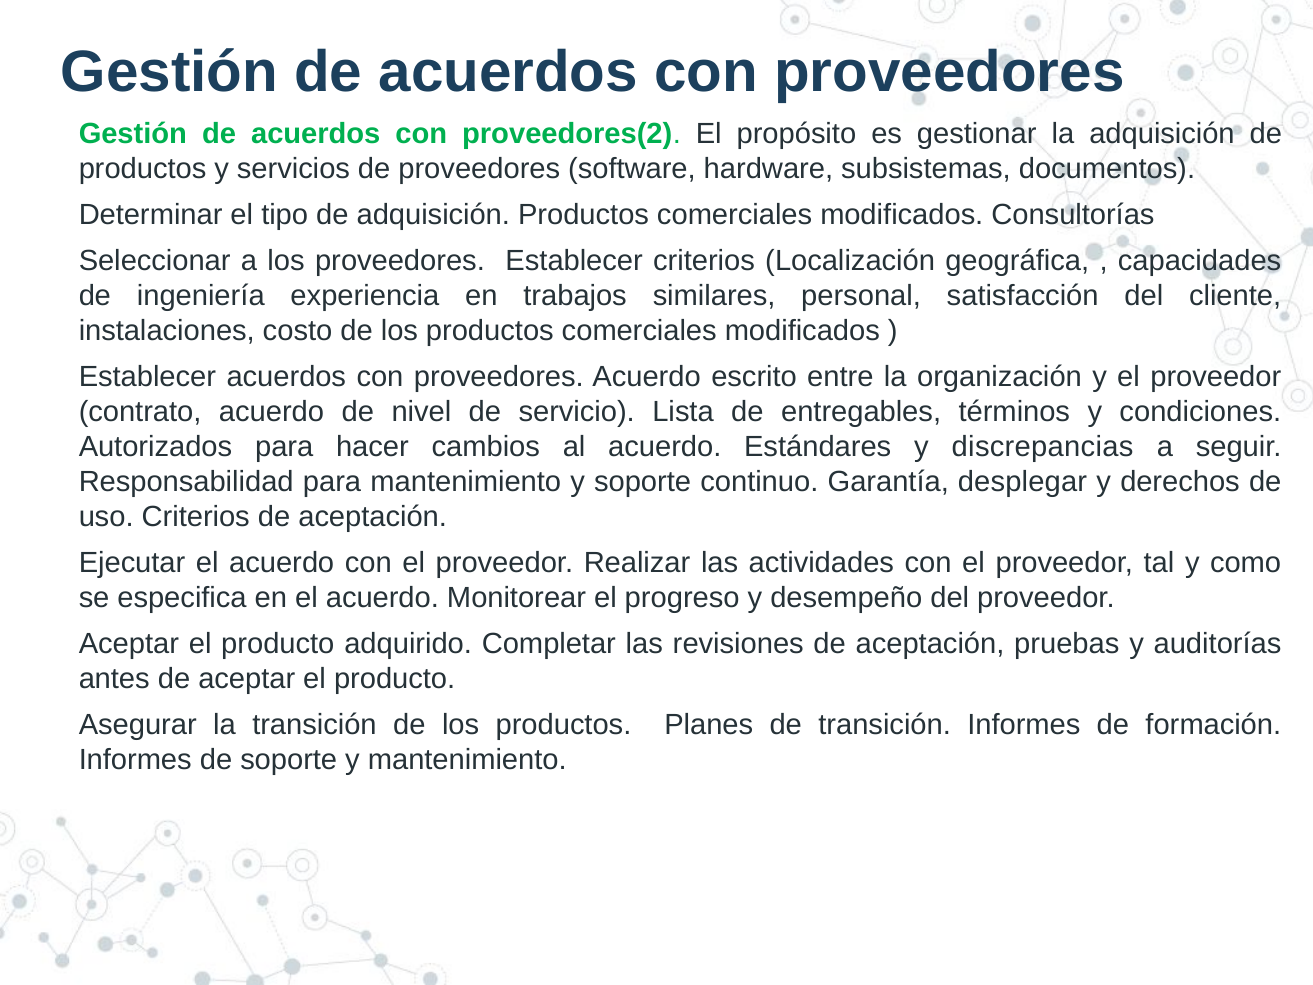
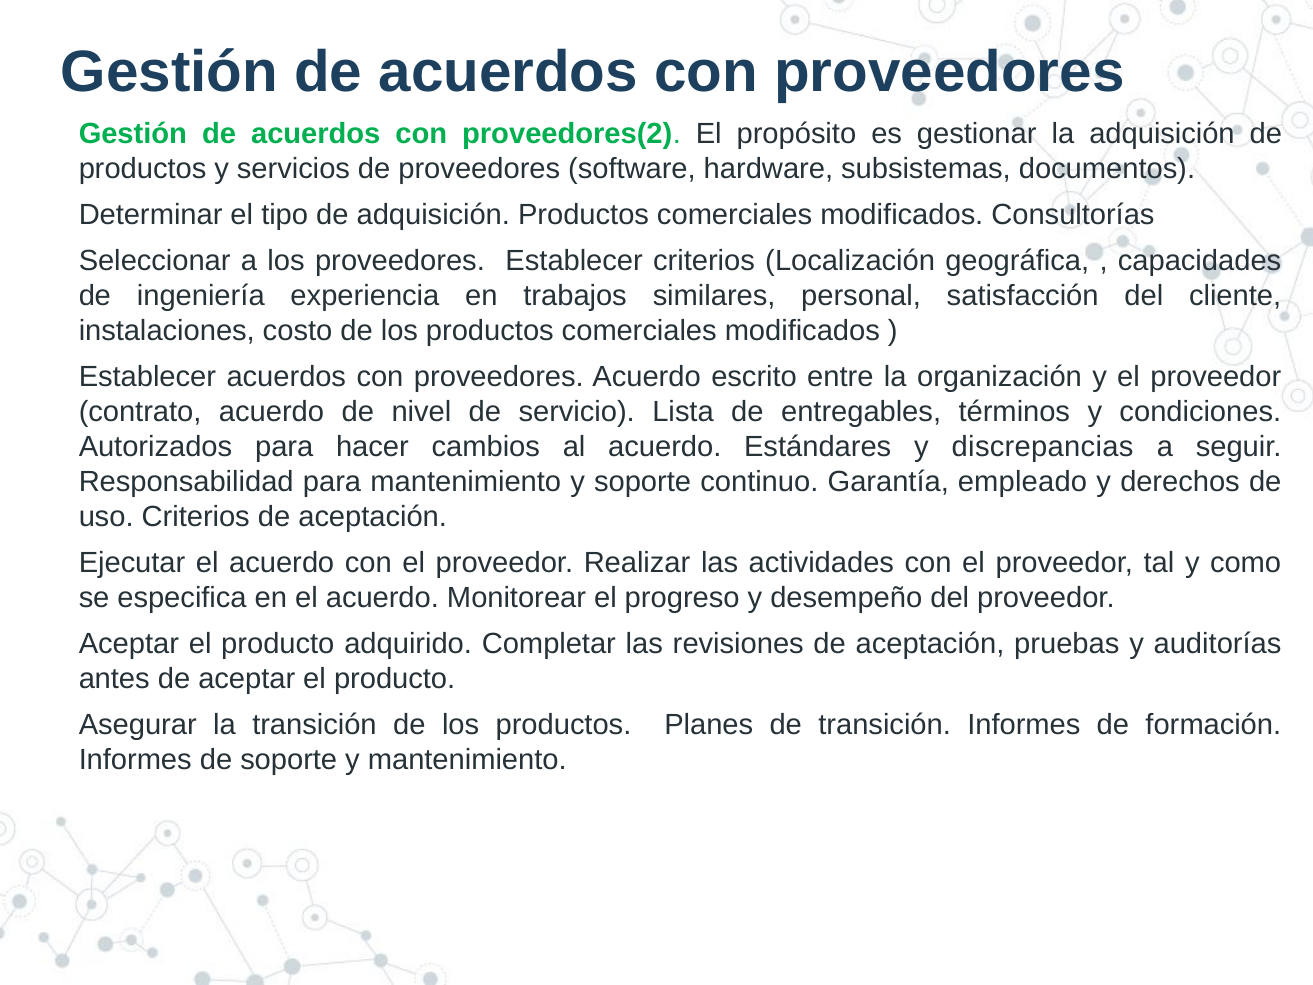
desplegar: desplegar -> empleado (1022, 482)
